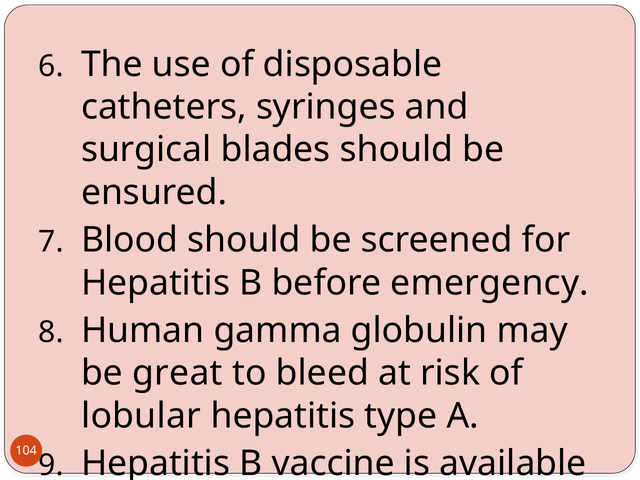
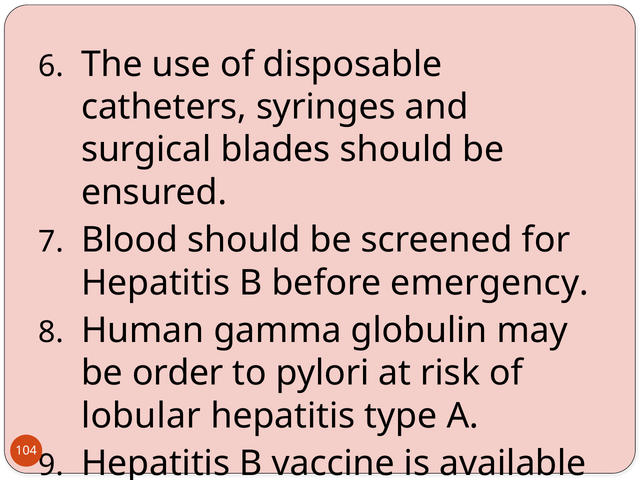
great: great -> order (178, 373)
bleed: bleed -> pylori (322, 373)
